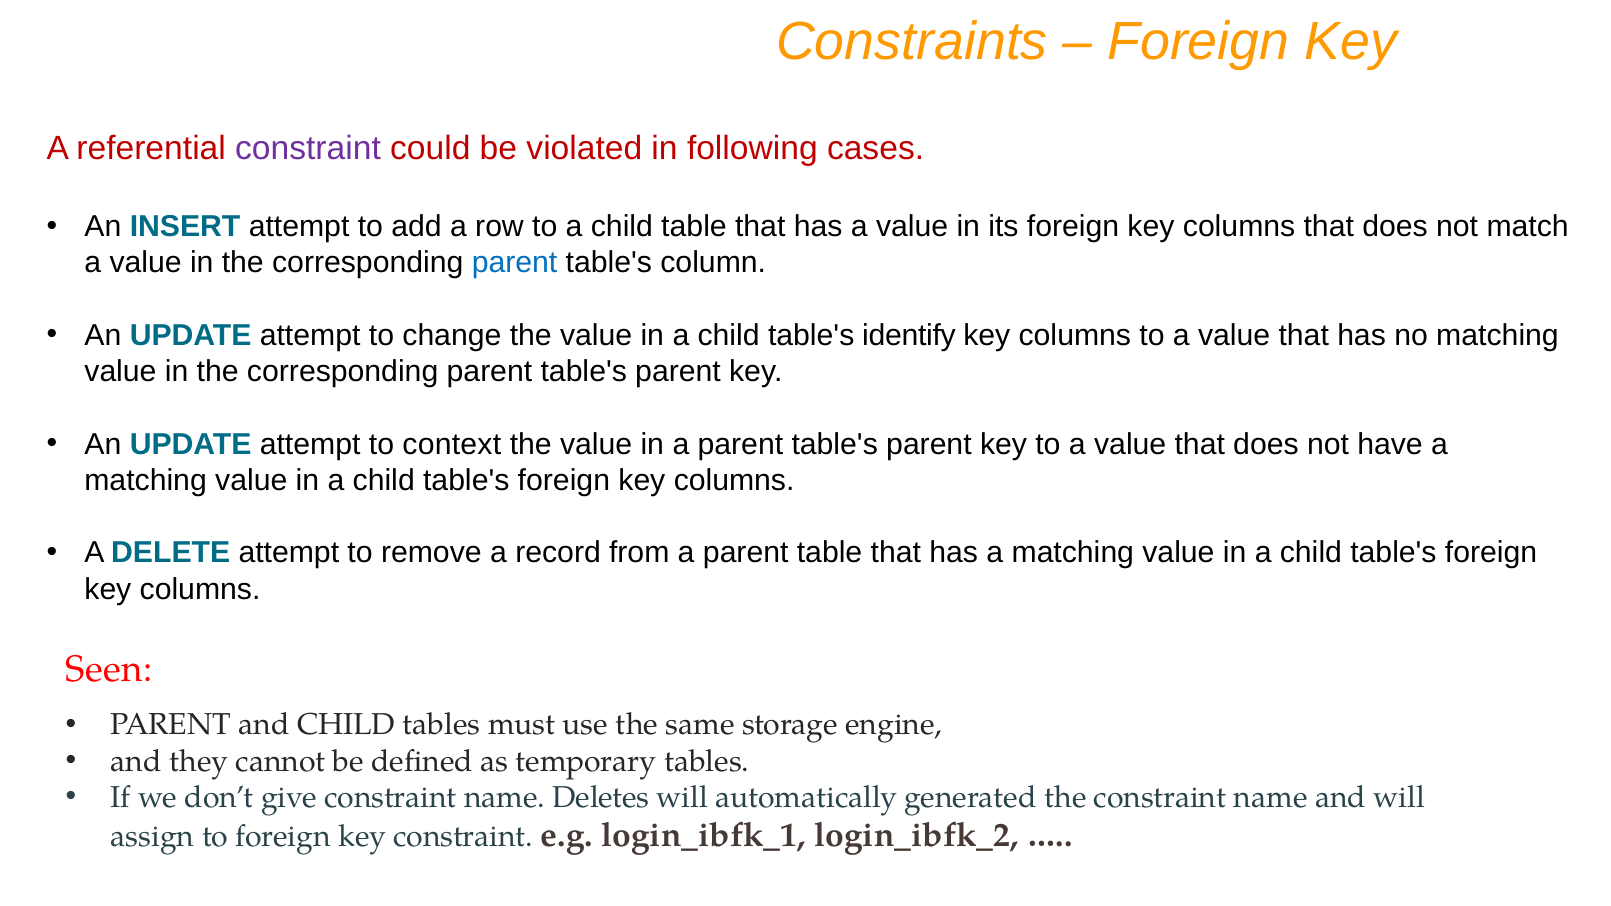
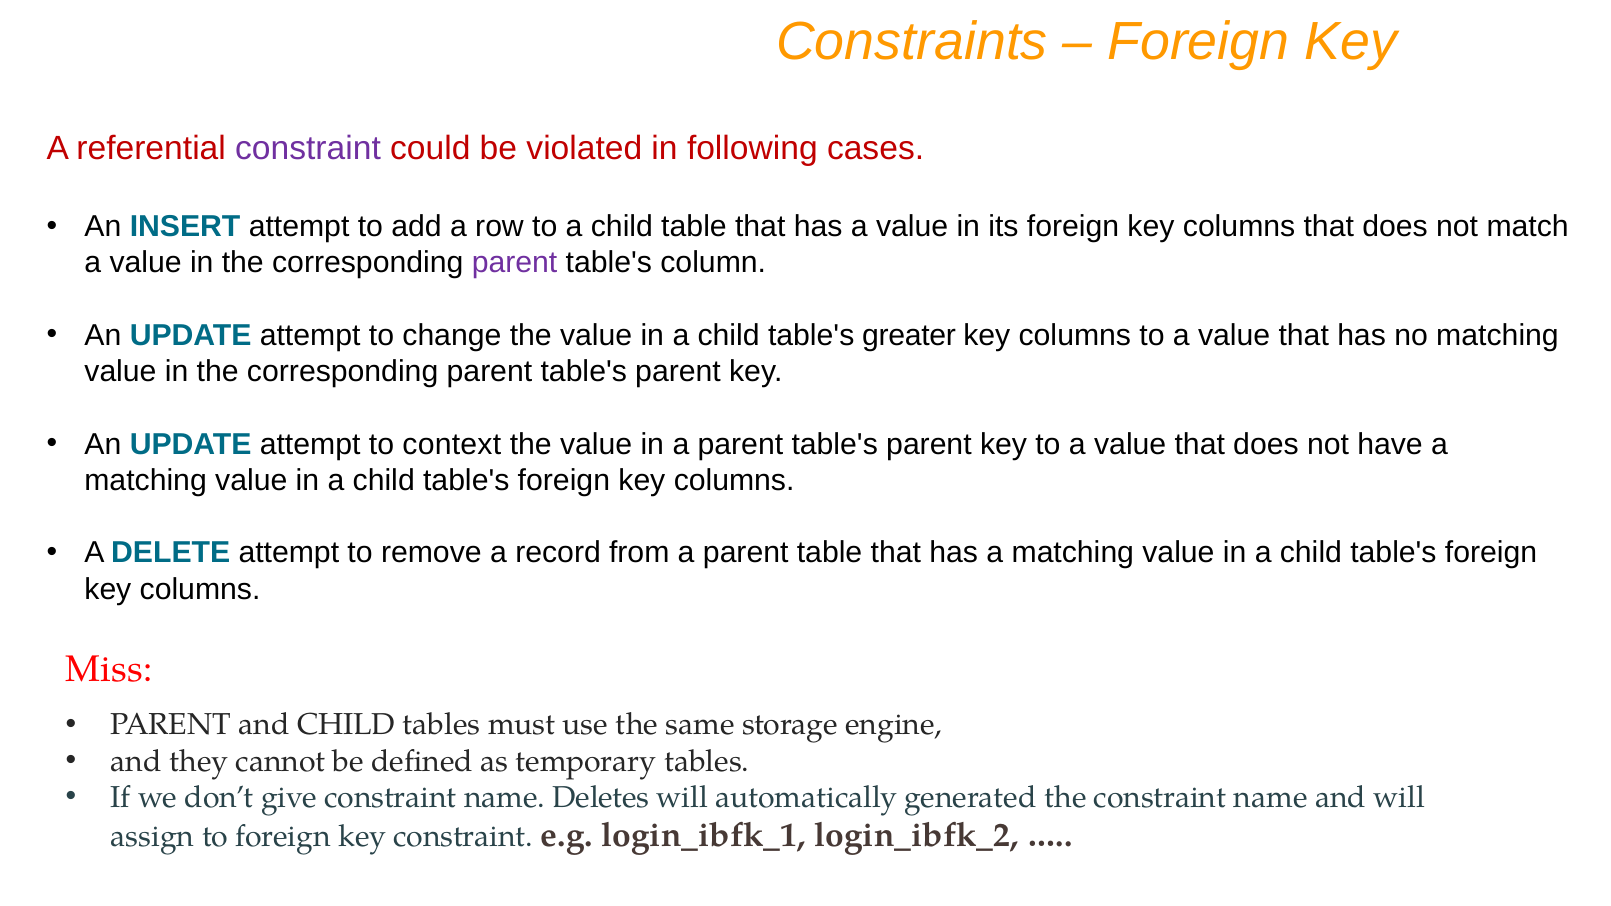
parent colour: blue -> purple (515, 263)
identify: identify -> greater (909, 336)
Seen: Seen -> Miss (109, 669)
